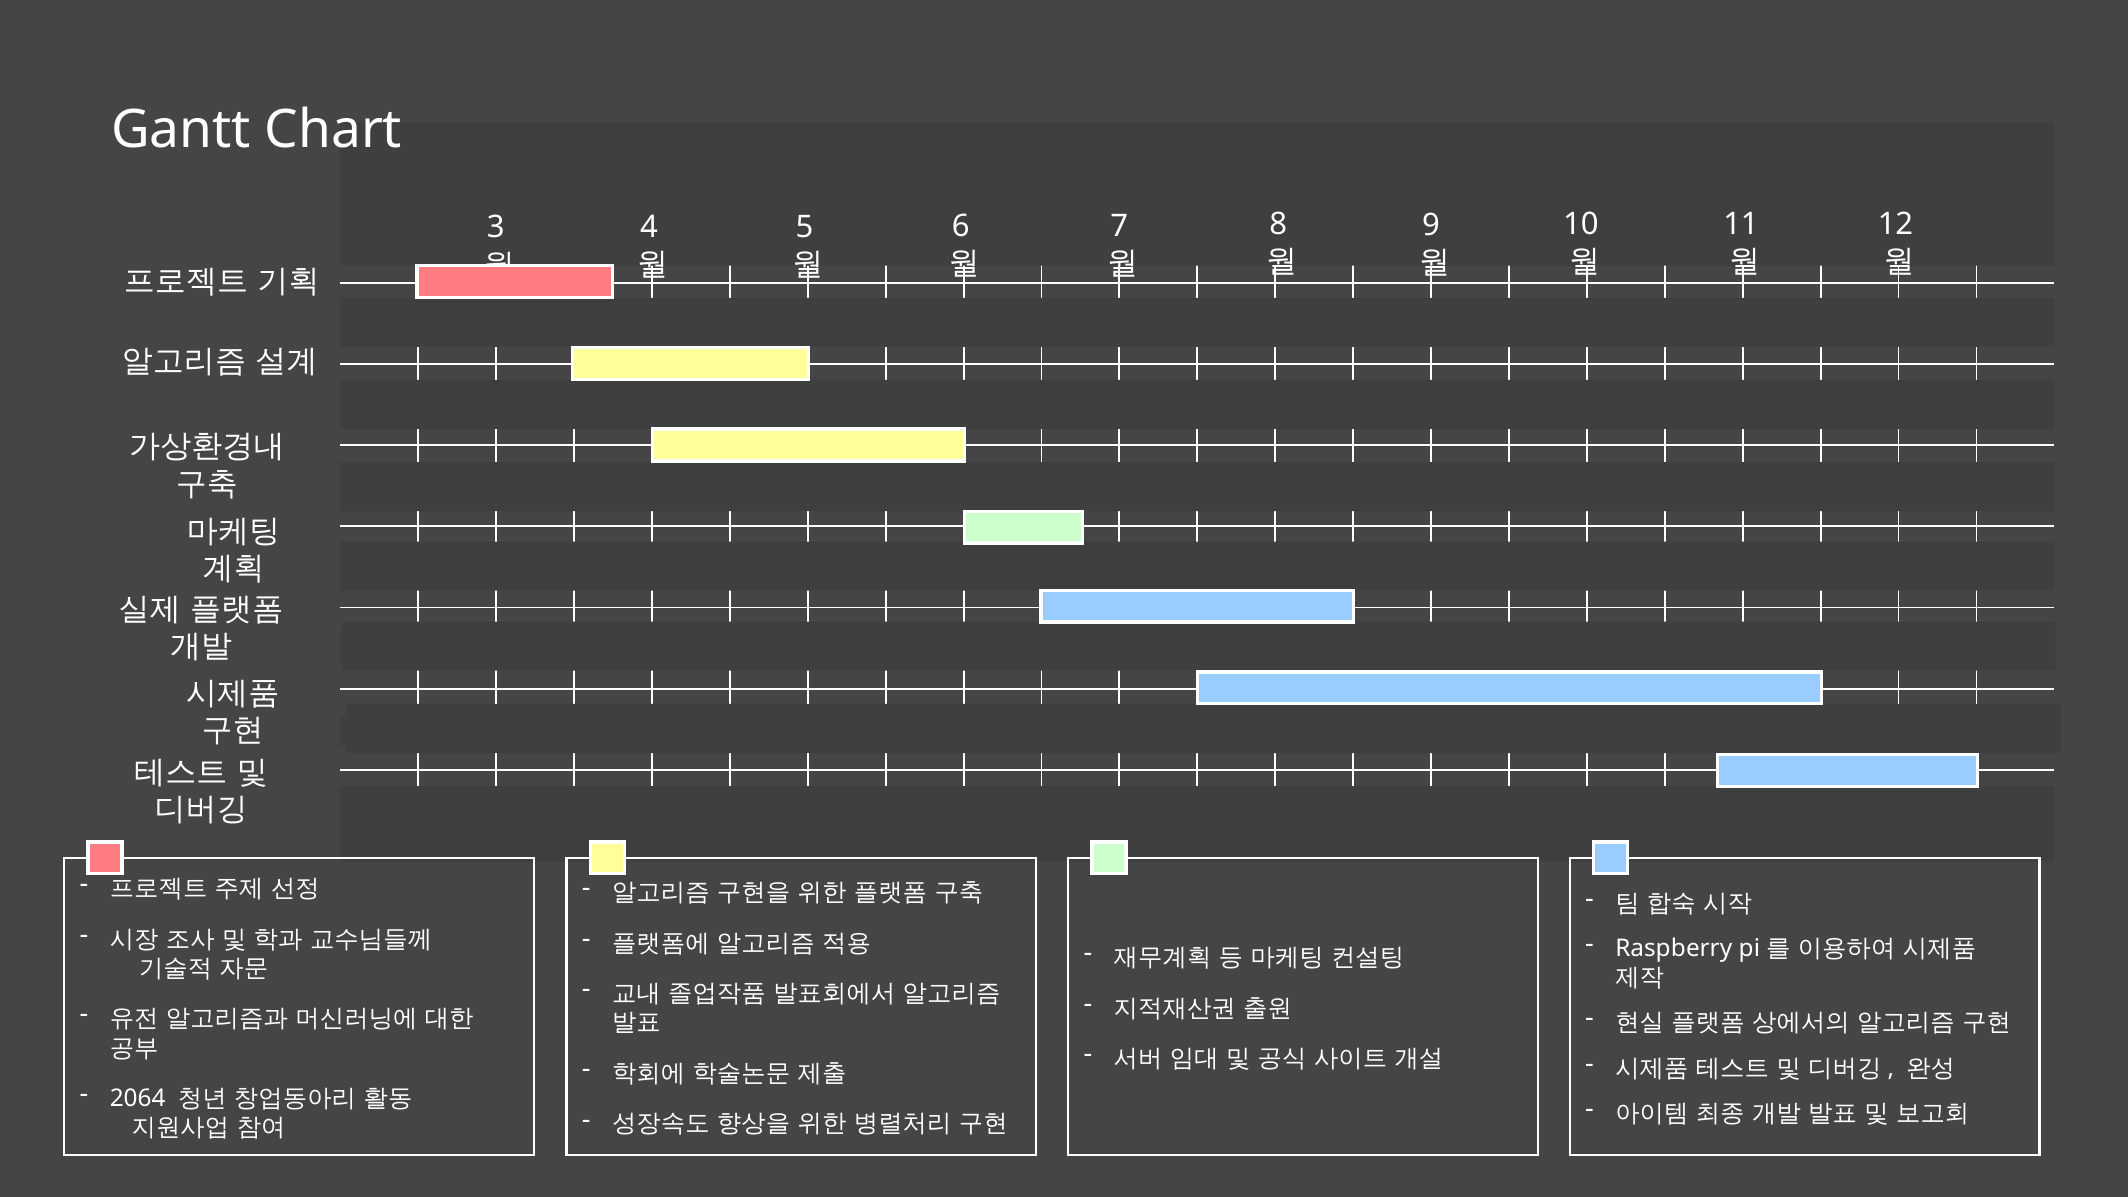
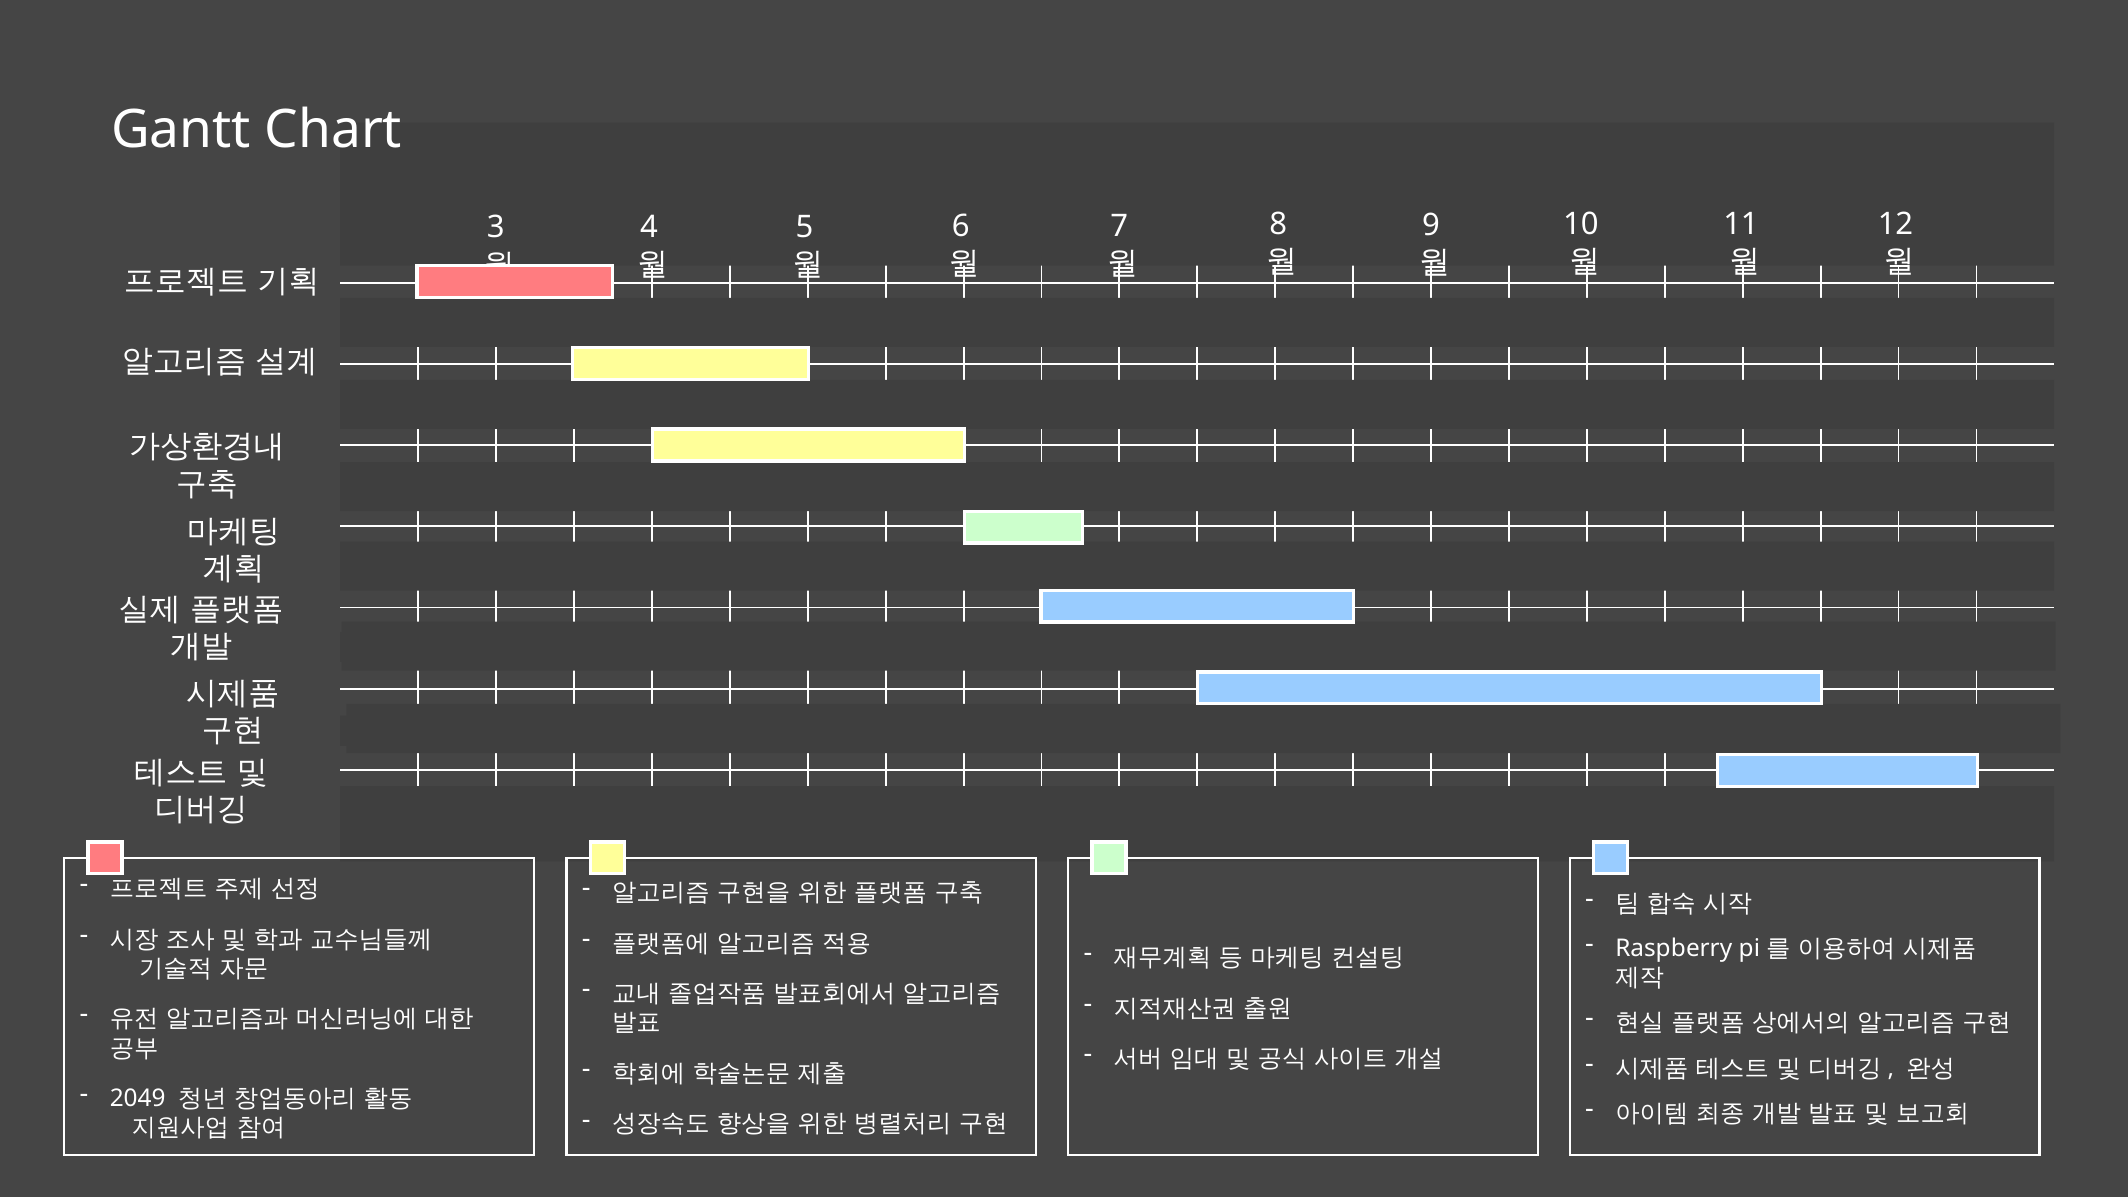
2064: 2064 -> 2049 (138, 1099)
